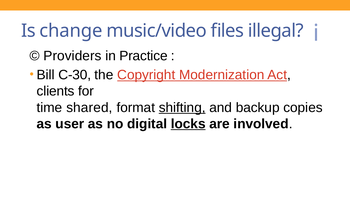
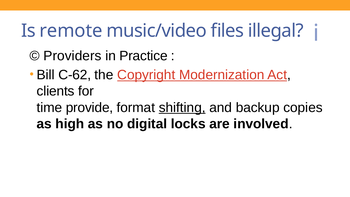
change: change -> remote (71, 31)
C-30: C-30 -> C-62 (75, 75)
shared: shared -> provide (90, 107)
user: user -> high (70, 124)
locks underline: present -> none (188, 124)
